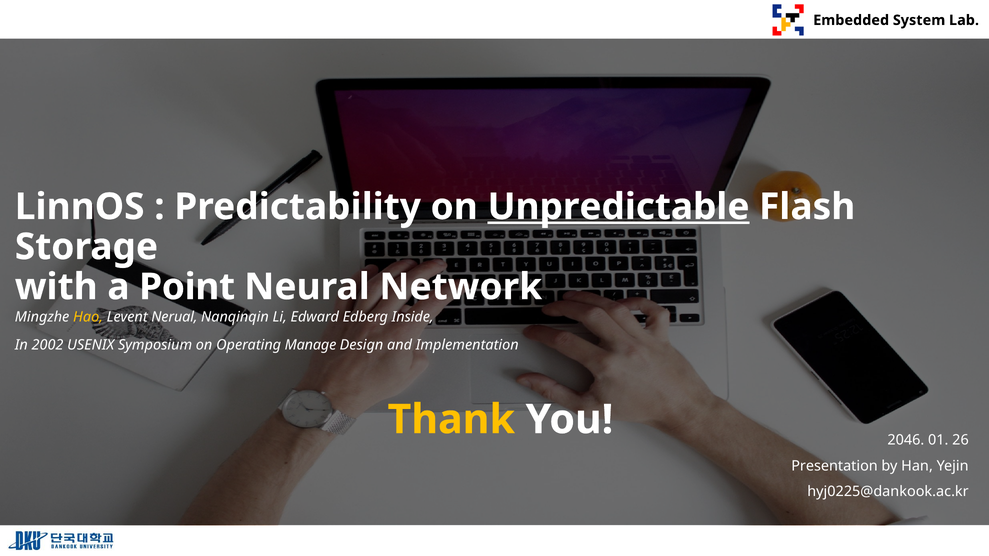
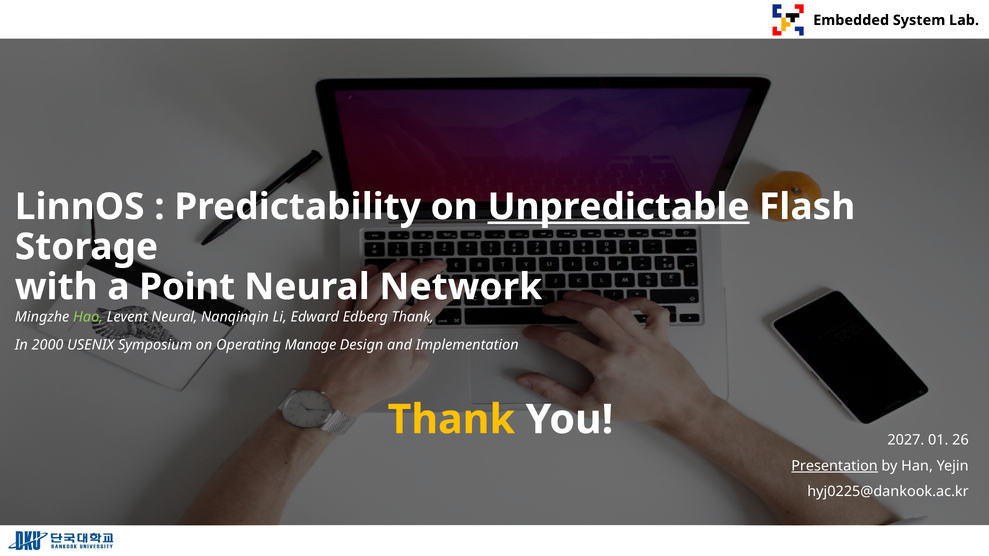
Hao colour: yellow -> light green (88, 317)
Levent Nerual: Nerual -> Neural (174, 317)
Edberg Inside: Inside -> Thank (413, 317)
2002: 2002 -> 2000 (48, 345)
2046: 2046 -> 2027 (906, 440)
Presentation underline: none -> present (835, 466)
